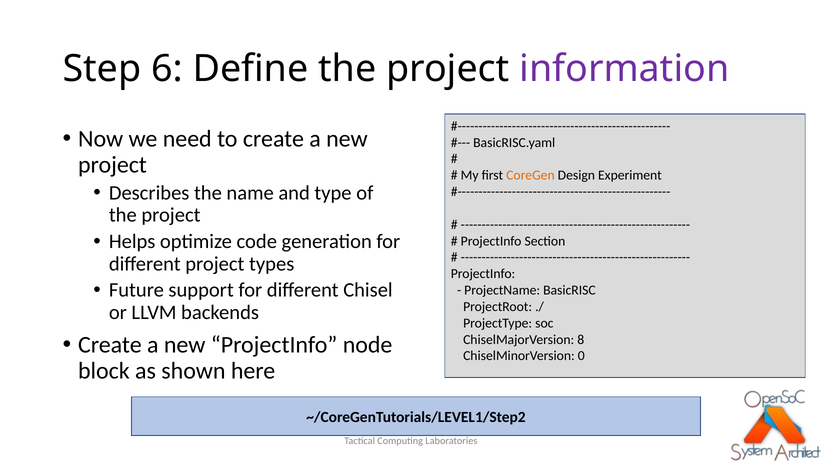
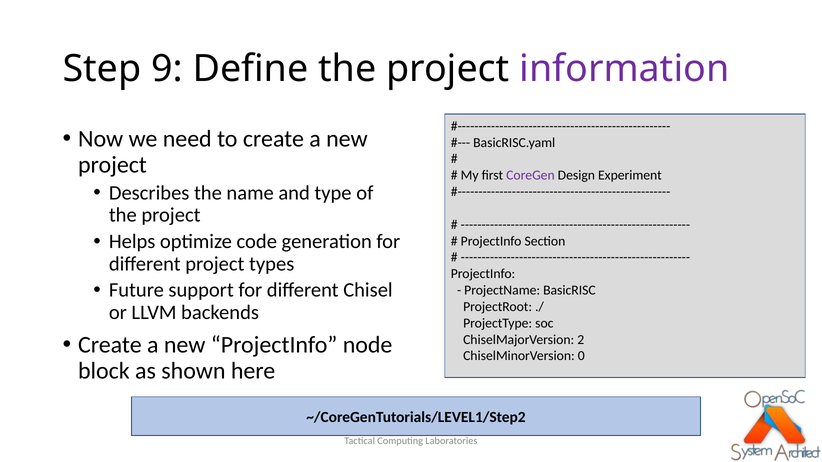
6: 6 -> 9 (167, 69)
CoreGen colour: orange -> purple (530, 175)
8: 8 -> 2 (581, 340)
